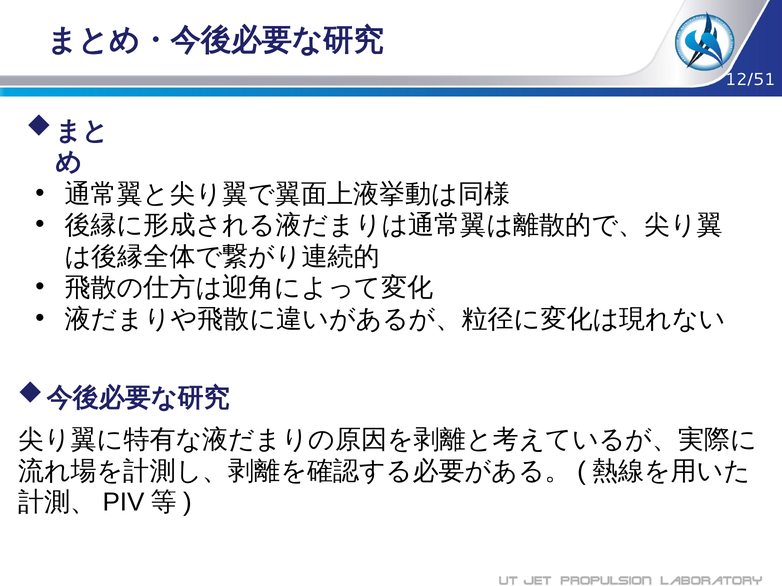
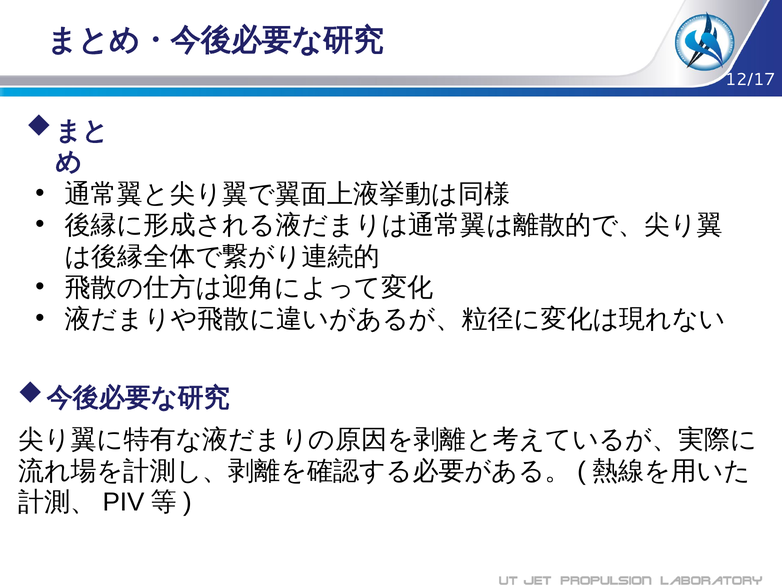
12/51: 12/51 -> 12/17 (750, 79)
